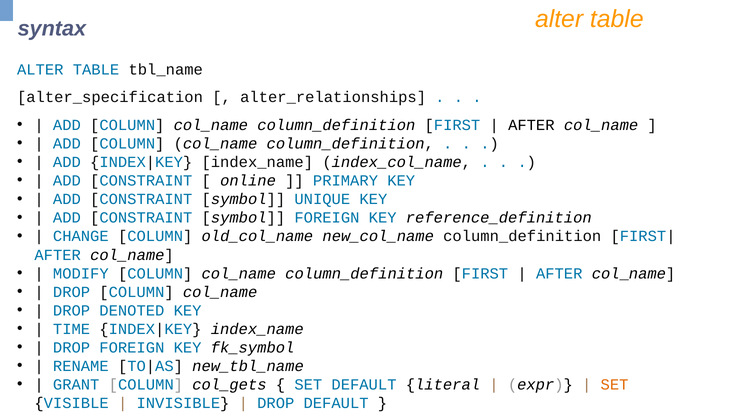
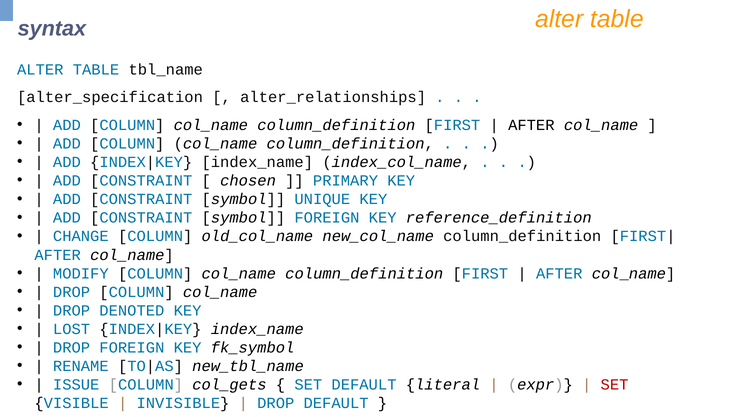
online: online -> chosen (248, 181)
TIME: TIME -> LOST (72, 329)
GRANT: GRANT -> ISSUE (76, 385)
SET colour: orange -> red (615, 385)
